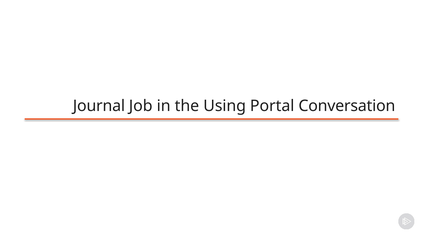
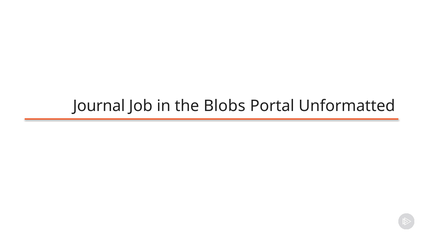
Using: Using -> Blobs (225, 106)
Conversation: Conversation -> Unformatted (347, 106)
